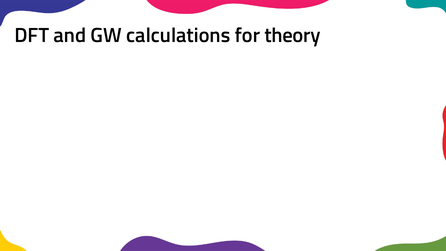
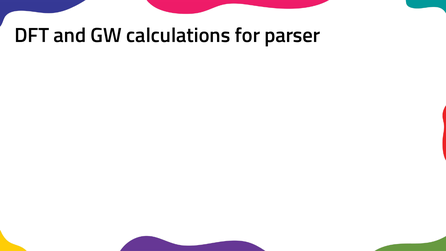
theory: theory -> parser (292, 35)
